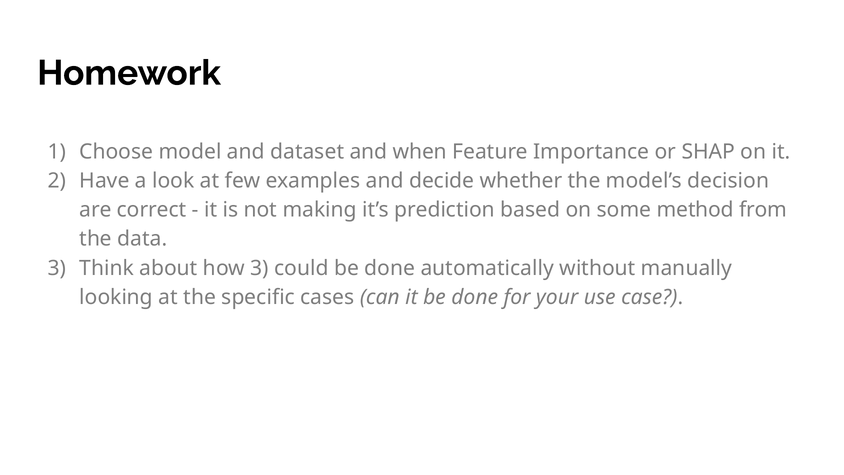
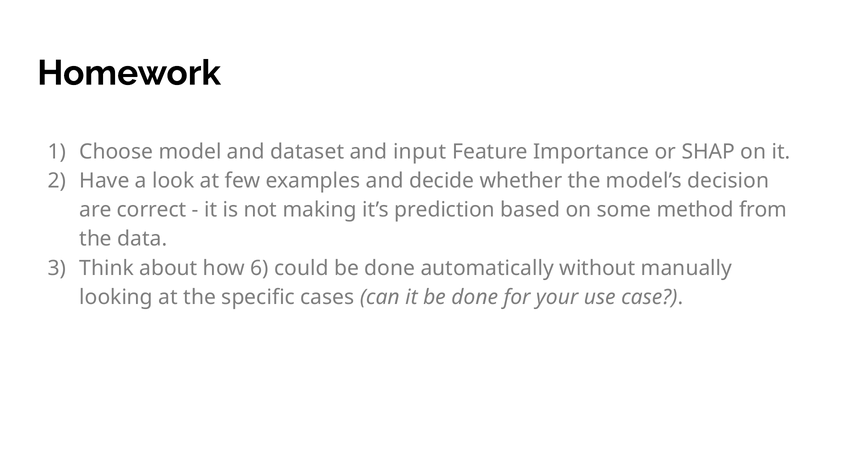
when: when -> input (420, 152)
how 3: 3 -> 6 (260, 268)
